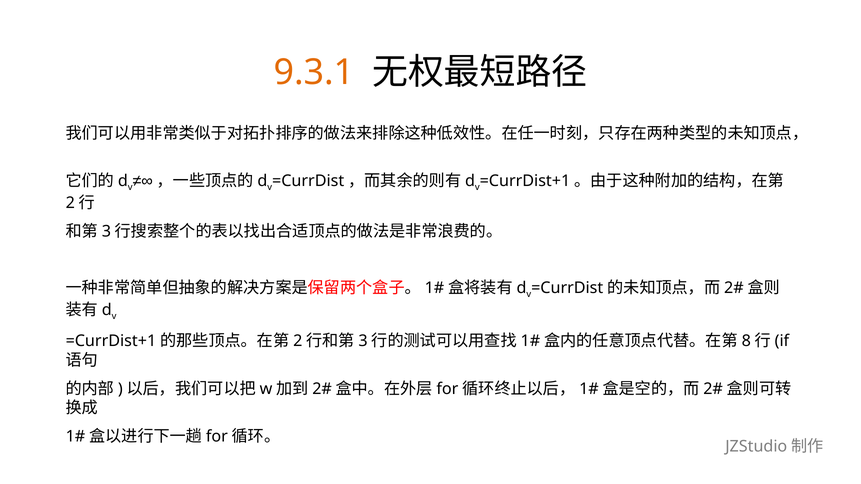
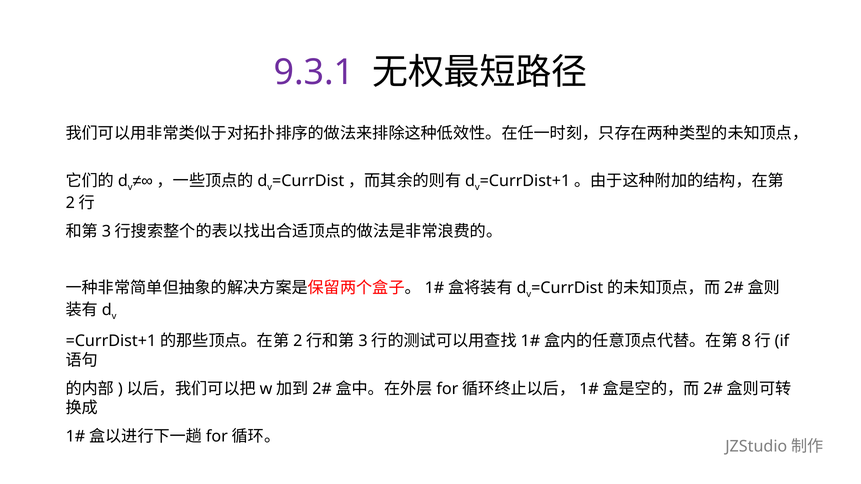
9.3.1 colour: orange -> purple (314, 72)
